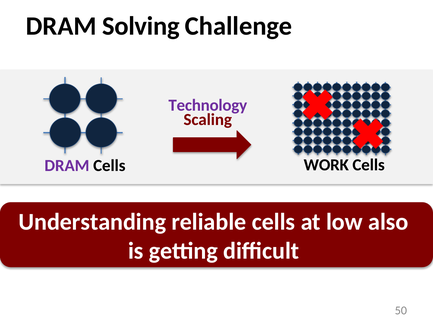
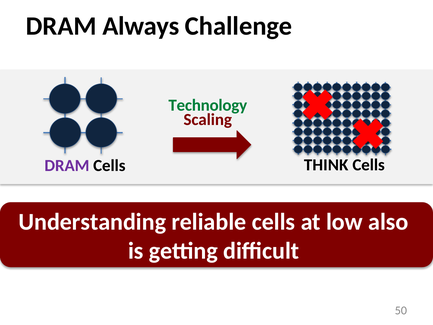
Solving: Solving -> Always (141, 26)
Technology colour: purple -> green (208, 105)
WORK: WORK -> THINK (326, 165)
